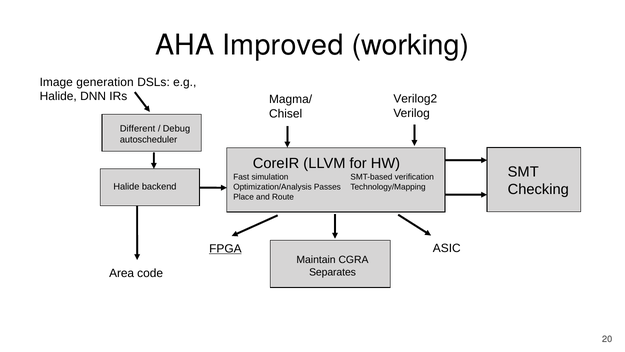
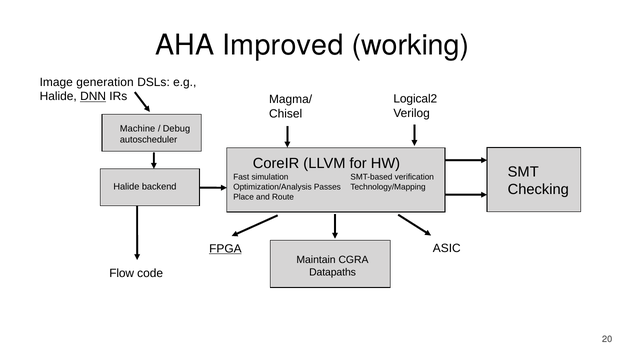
DNN underline: none -> present (93, 96)
Verilog2: Verilog2 -> Logical2 (415, 99)
Different: Different -> Machine (138, 129)
Separates: Separates -> Datapaths (333, 272)
Area: Area -> Flow (122, 273)
